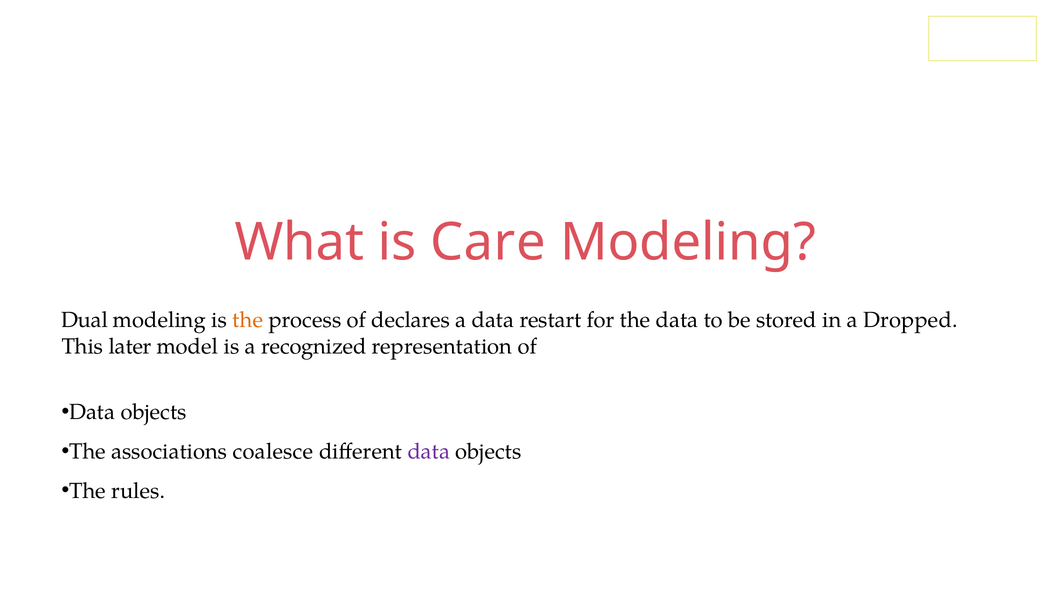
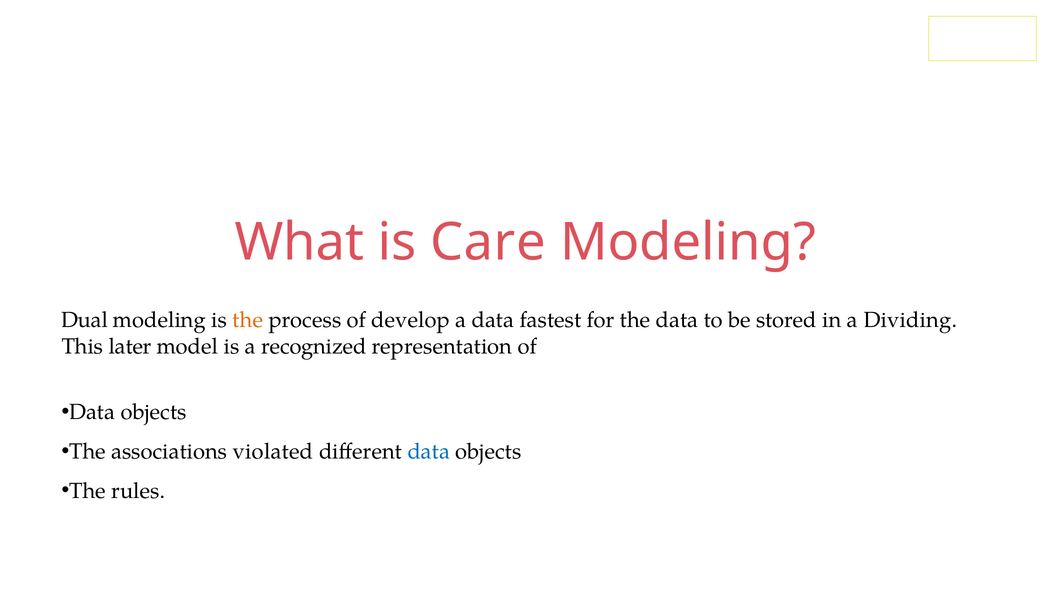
declares: declares -> develop (411, 320)
restart: restart -> fastest (550, 320)
Dropped: Dropped -> Dividing (910, 320)
coalesce: coalesce -> violated (273, 452)
data colour: purple -> blue (429, 452)
